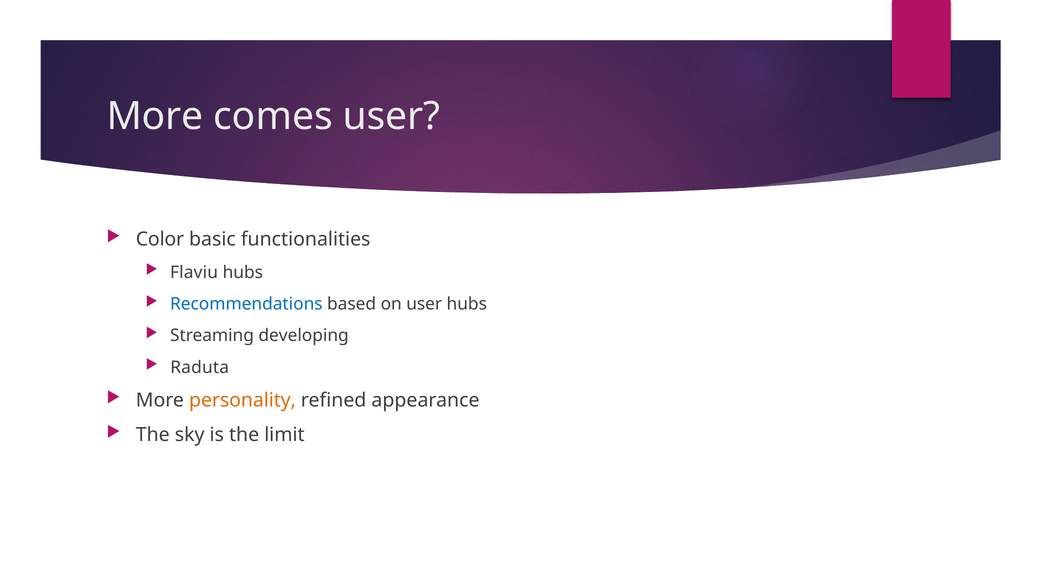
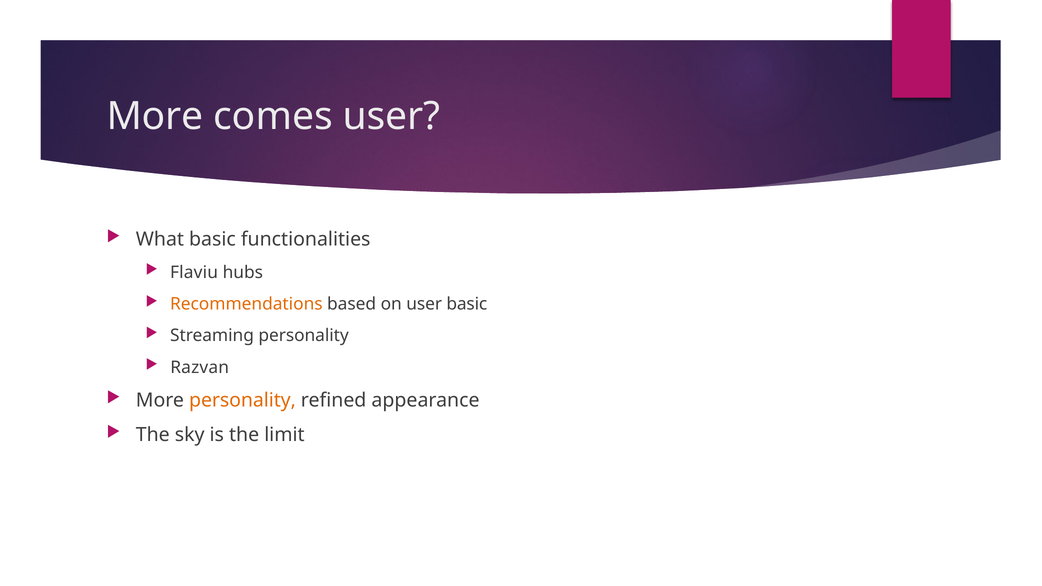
Color: Color -> What (160, 240)
Recommendations colour: blue -> orange (246, 304)
user hubs: hubs -> basic (467, 304)
Streaming developing: developing -> personality (304, 336)
Raduta: Raduta -> Razvan (200, 367)
